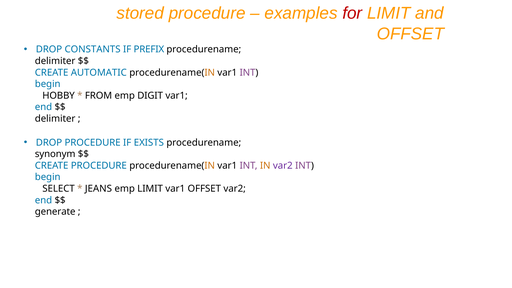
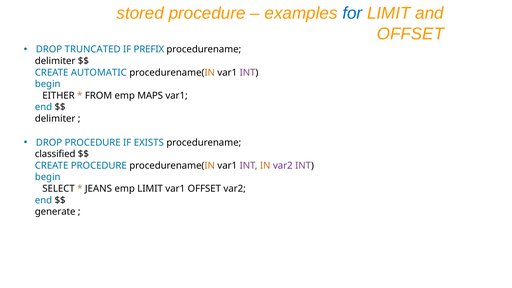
for colour: red -> blue (352, 13)
CONSTANTS: CONSTANTS -> TRUNCATED (93, 49)
HOBBY: HOBBY -> EITHER (59, 96)
DIGIT: DIGIT -> MAPS (150, 96)
synonym: synonym -> classified (55, 154)
